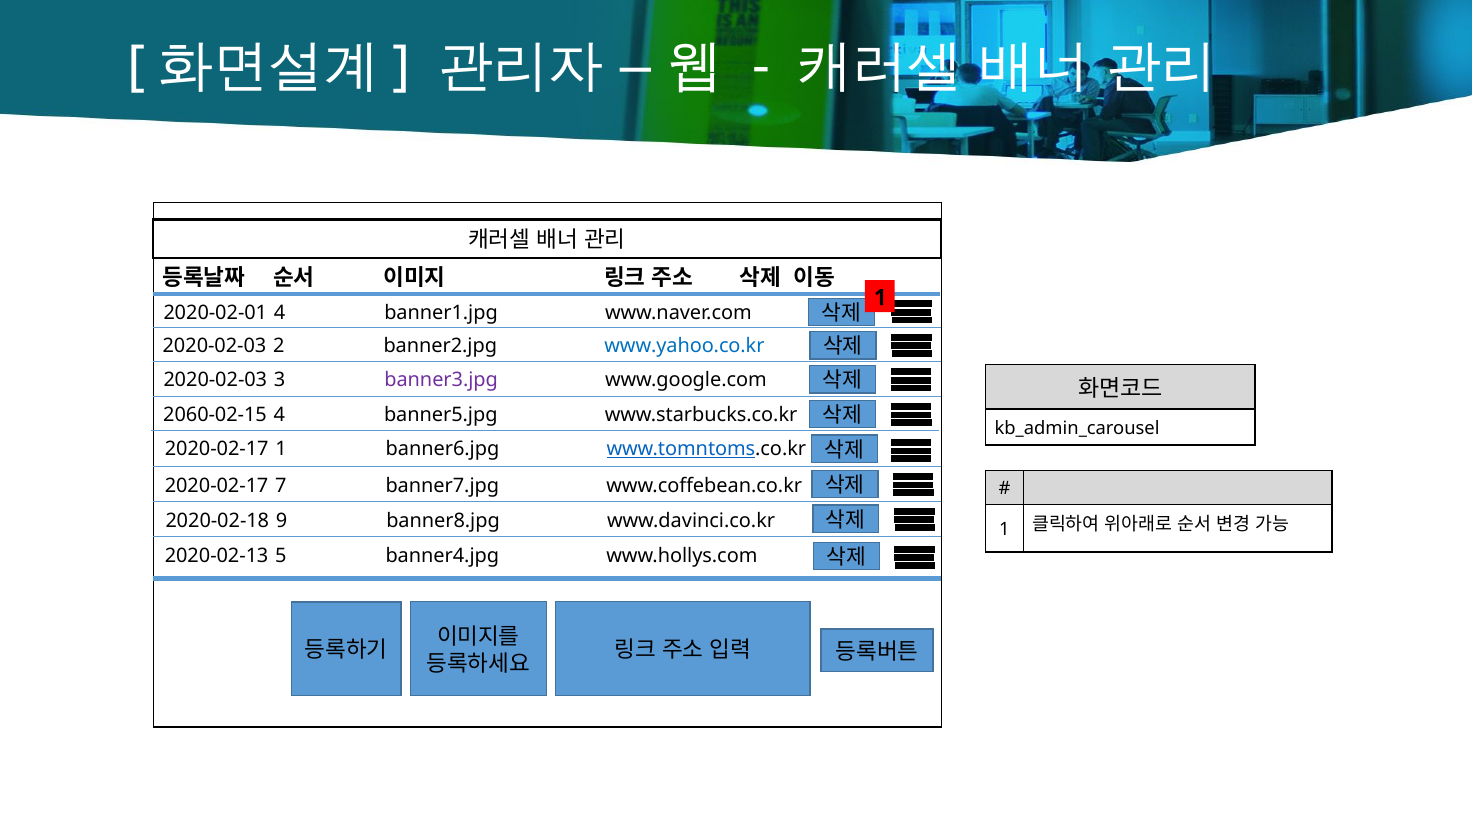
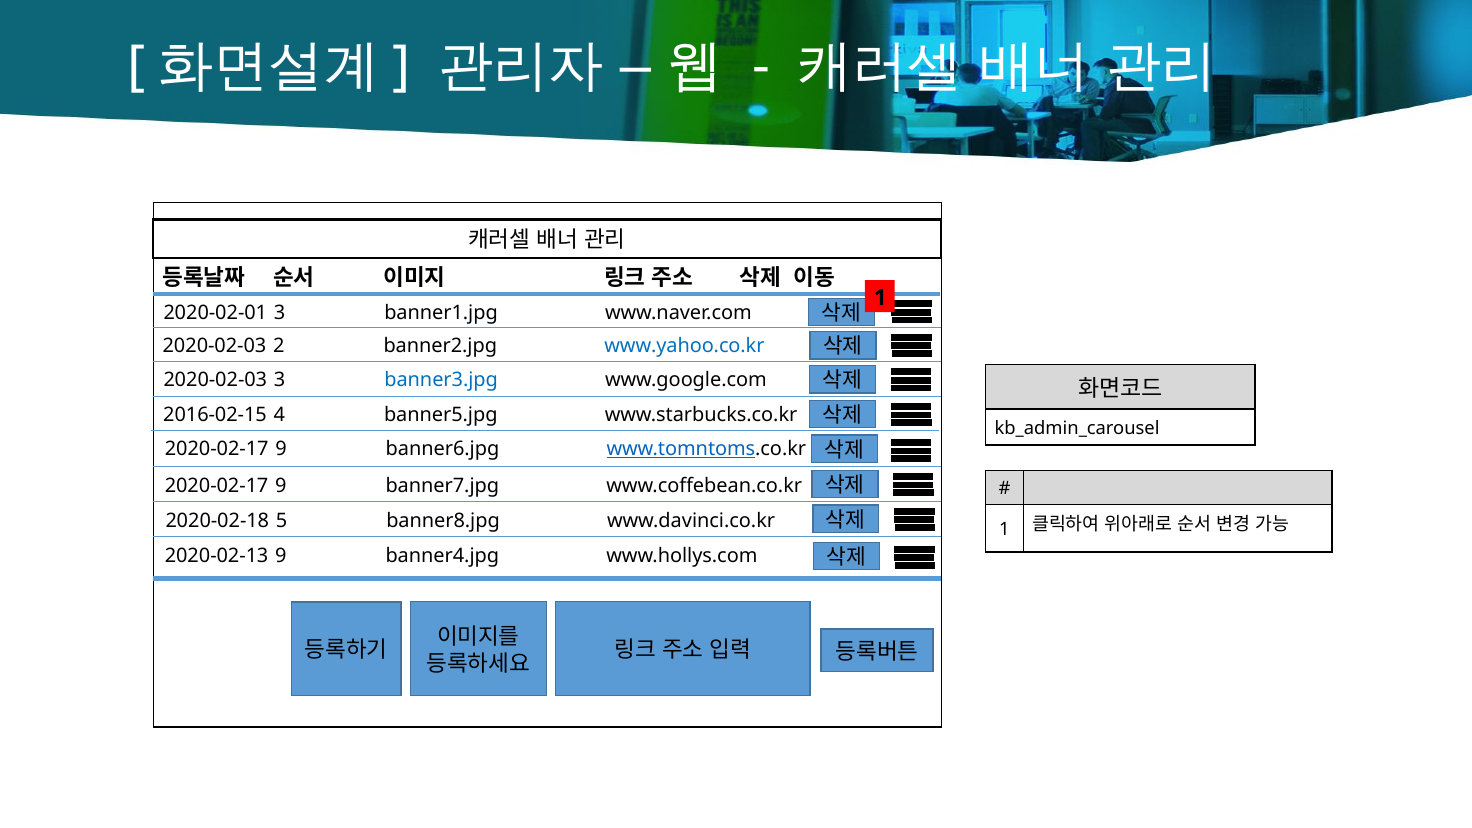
2020-02-01 4: 4 -> 3 (280, 313)
banner3.jpg colour: purple -> blue (441, 380)
2060-02-15: 2060-02-15 -> 2016-02-15 (215, 415)
1: 1 -> 9 (281, 449)
7: 7 -> 9 (281, 486)
9: 9 -> 5 (282, 521)
2020-02-13 5: 5 -> 9 (281, 556)
